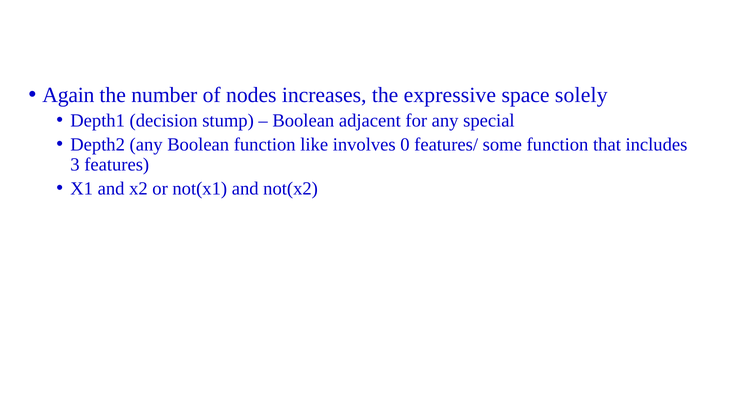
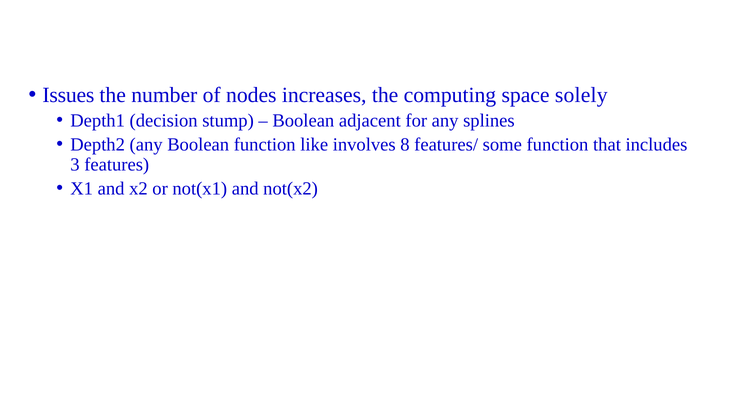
Again: Again -> Issues (68, 95)
expressive: expressive -> computing (450, 95)
special: special -> splines (489, 120)
0: 0 -> 8 (405, 144)
